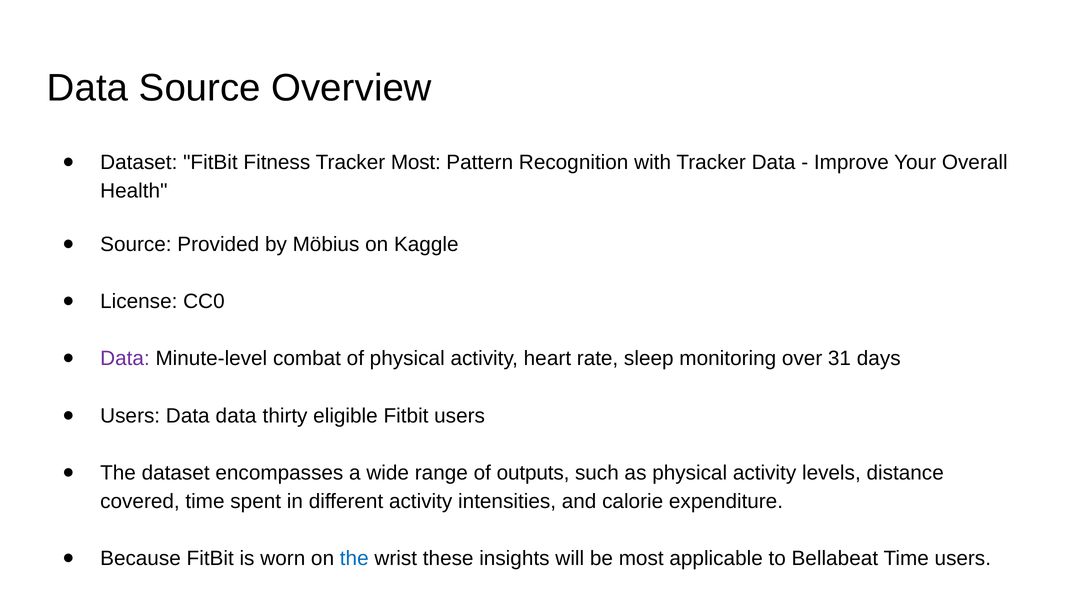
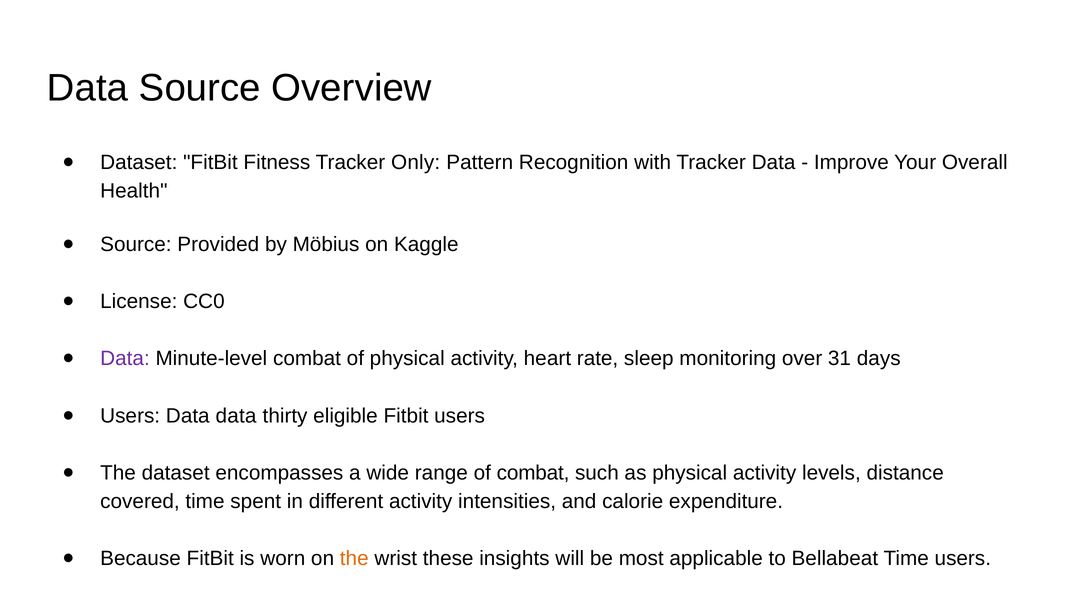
Tracker Most: Most -> Only (416, 162)
of outputs: outputs -> combat (533, 473)
the colour: blue -> orange (354, 558)
